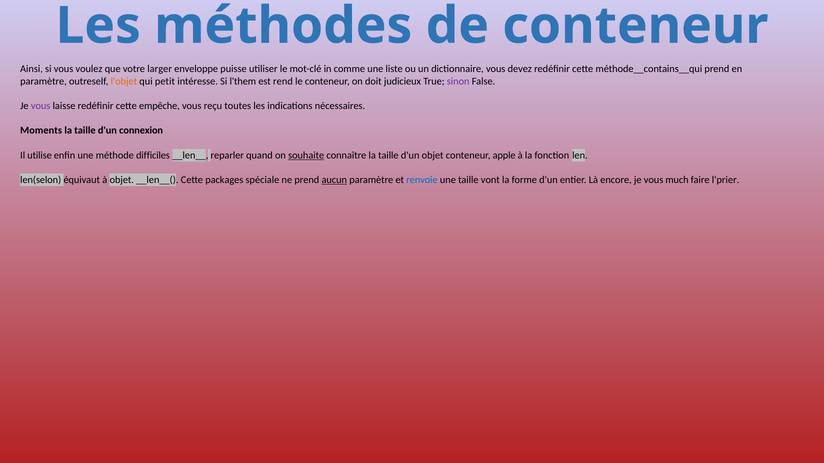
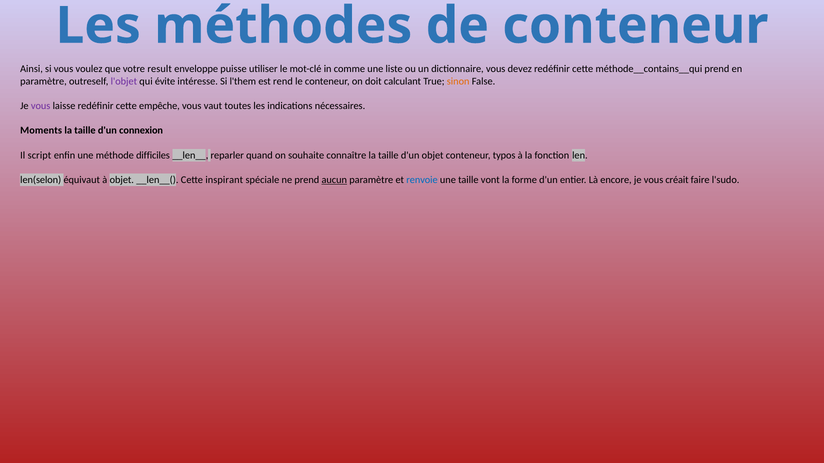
larger: larger -> result (160, 69)
l'objet colour: orange -> purple (124, 81)
petit: petit -> évite (165, 81)
judicieux: judicieux -> calculant (403, 81)
sinon colour: purple -> orange (458, 81)
reçu: reçu -> vaut (213, 106)
utilise: utilise -> script (39, 155)
souhaite underline: present -> none (306, 155)
apple: apple -> typos (504, 155)
packages: packages -> inspirant (224, 180)
much: much -> créait (677, 180)
l'prier: l'prier -> l'sudo (726, 180)
